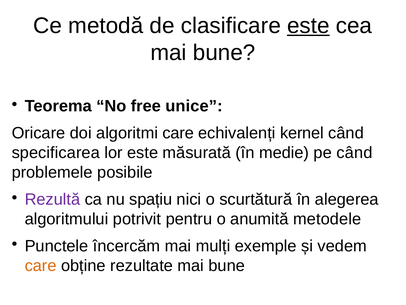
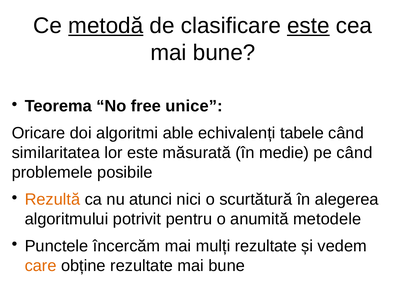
metodă underline: none -> present (106, 26)
algoritmi care: care -> able (178, 133)
kernel: kernel -> tabele (302, 133)
specificarea: specificarea -> similaritatea (56, 153)
Rezultă colour: purple -> orange (52, 199)
spațiu: spațiu -> atunci (151, 199)
mulți exemple: exemple -> rezultate (266, 246)
